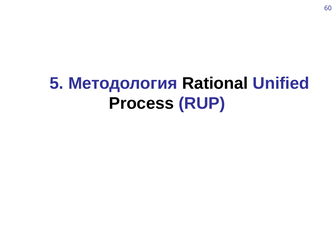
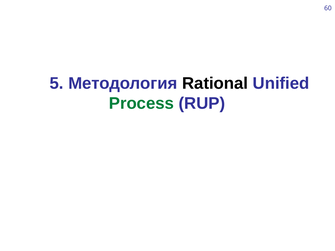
Process colour: black -> green (141, 103)
